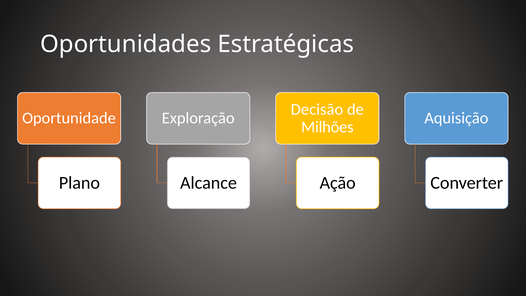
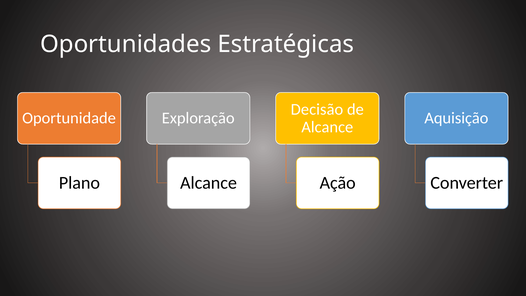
Milhões: Milhões -> Alcance (327, 127)
